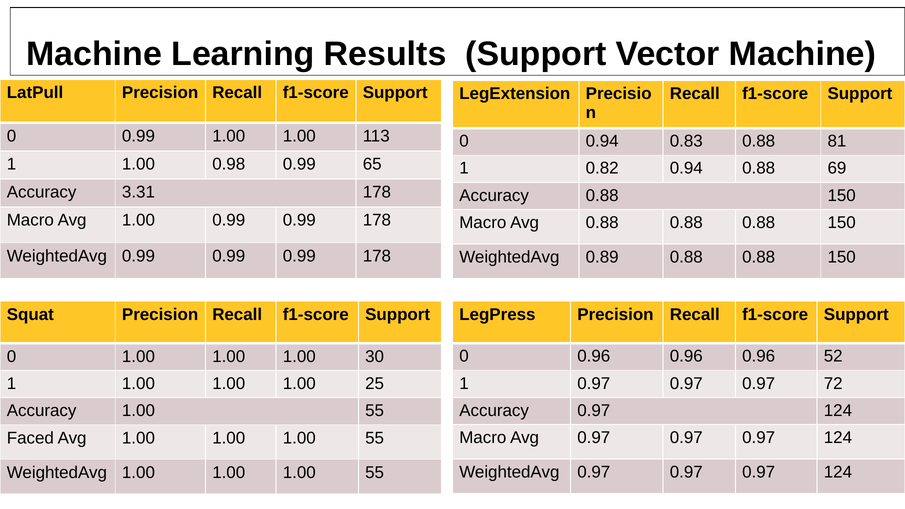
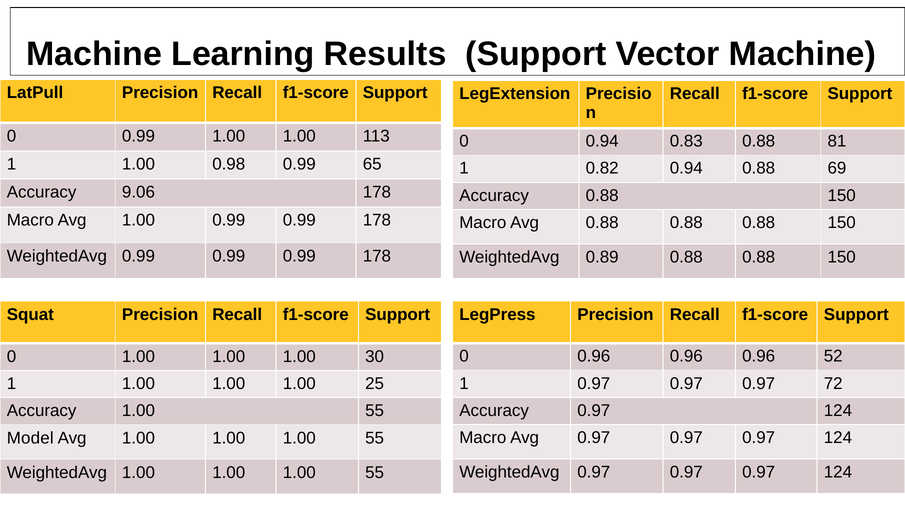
3.31: 3.31 -> 9.06 (138, 192)
Faced: Faced -> Model (30, 438)
